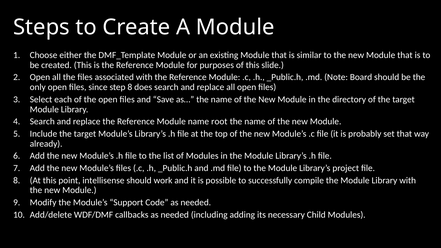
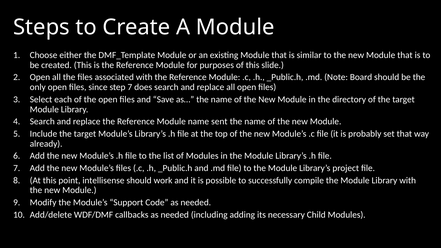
step 8: 8 -> 7 (130, 87)
root: root -> sent (219, 122)
